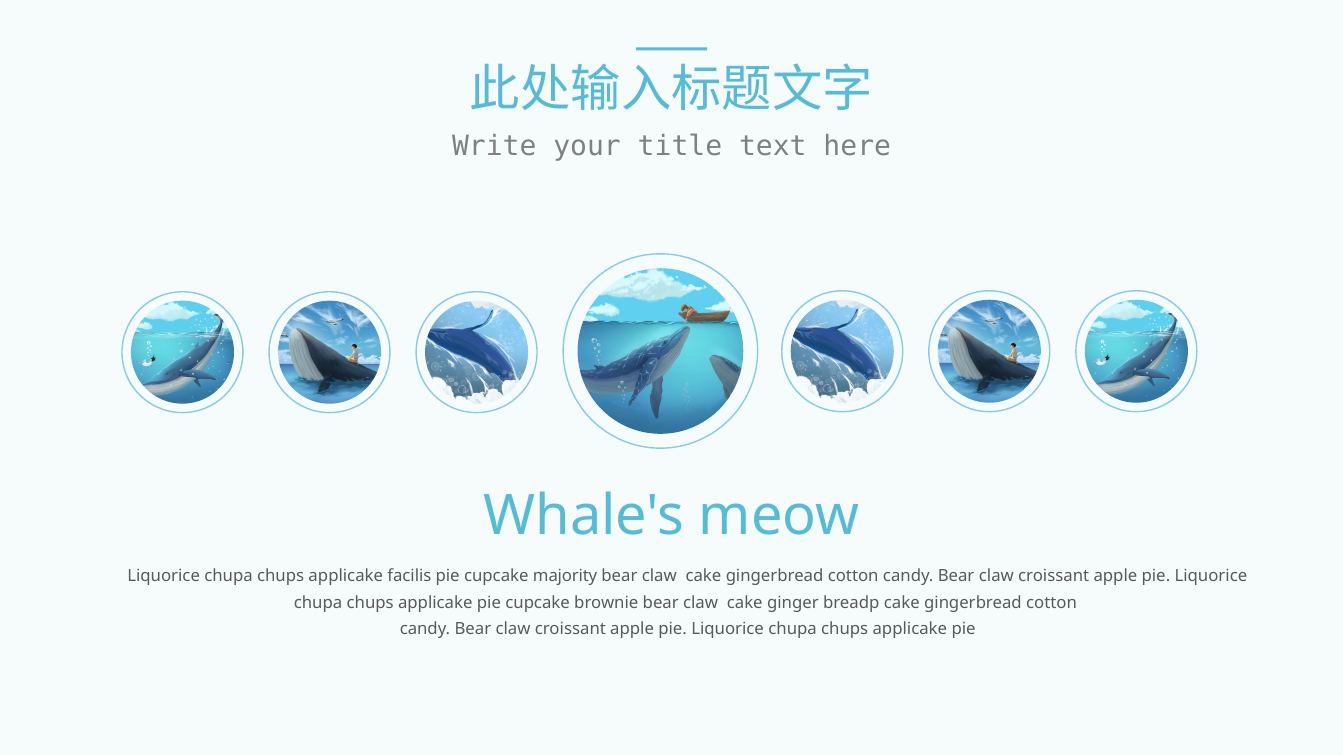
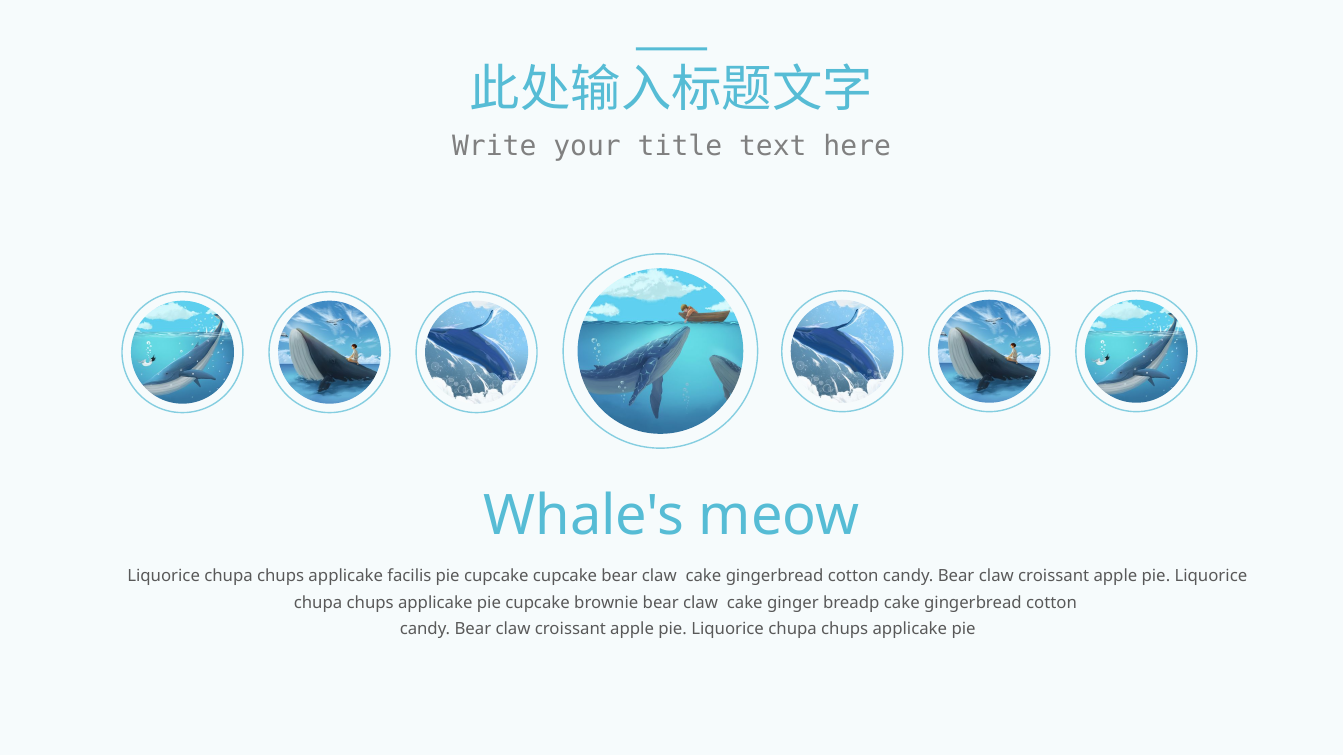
cupcake majority: majority -> cupcake (565, 577)
